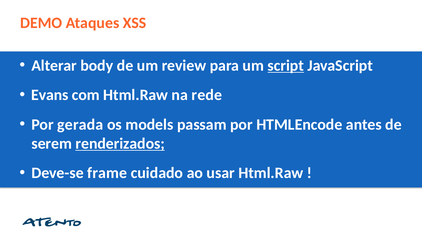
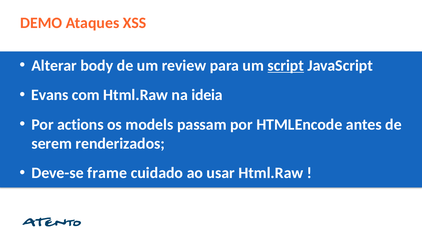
rede: rede -> ideia (207, 95)
gerada: gerada -> actions (80, 125)
renderizados underline: present -> none (120, 144)
